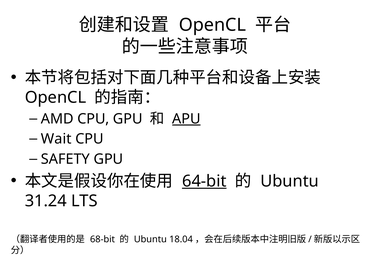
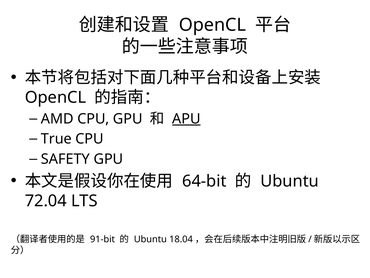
Wait: Wait -> True (56, 139)
64-bit underline: present -> none (204, 181)
31.24: 31.24 -> 72.04 (46, 201)
68-bit: 68-bit -> 91-bit (102, 239)
